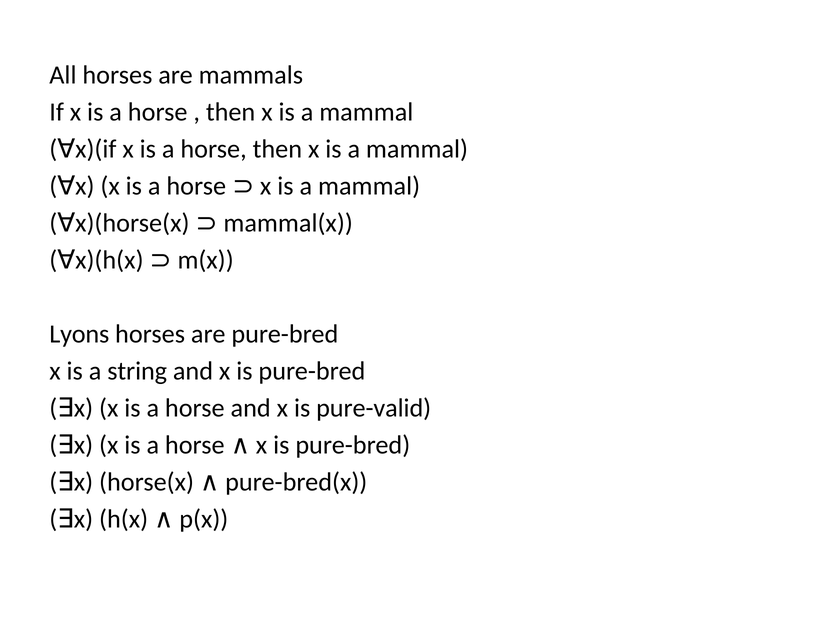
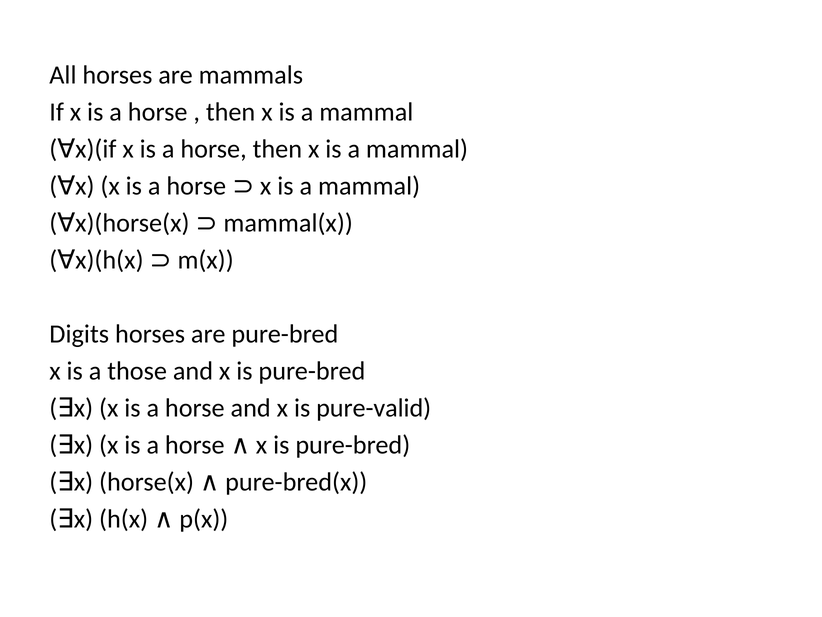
Lyons: Lyons -> Digits (79, 334)
string: string -> those (137, 371)
